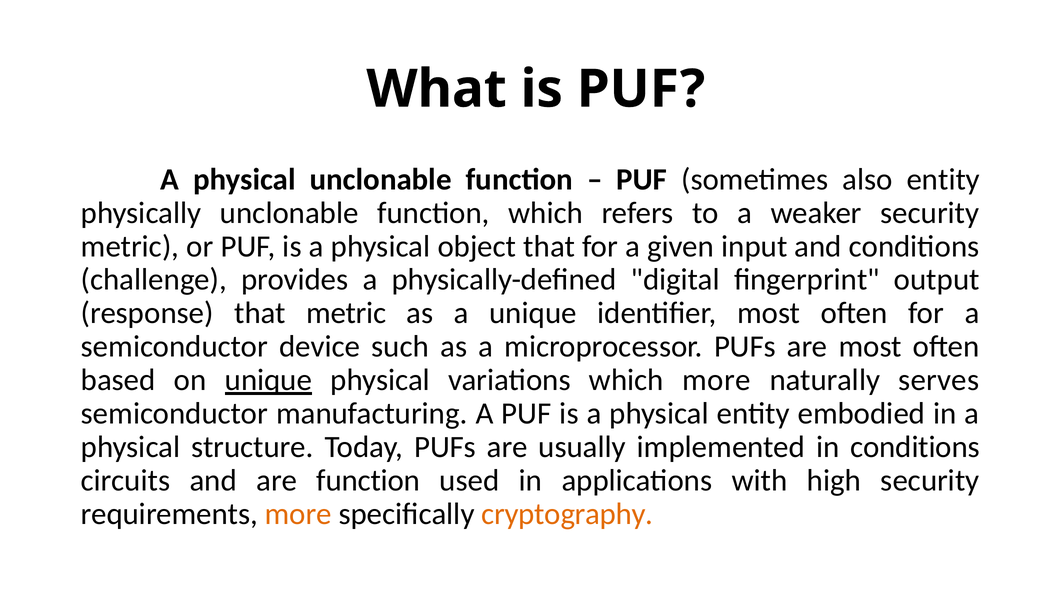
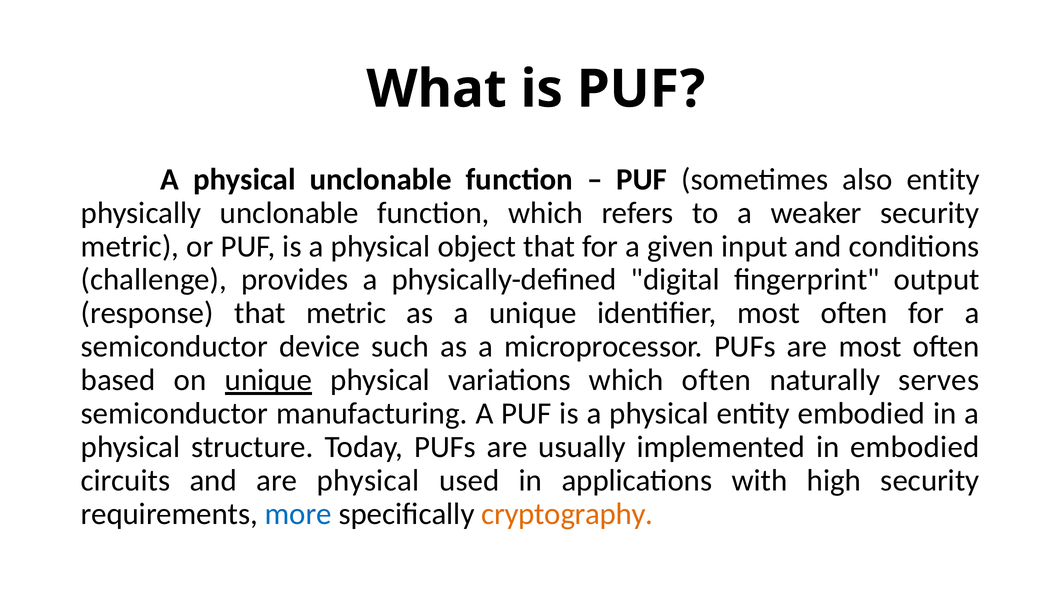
which more: more -> often (716, 380)
in conditions: conditions -> embodied (915, 447)
are function: function -> physical (368, 480)
more colour: orange -> blue (298, 514)
